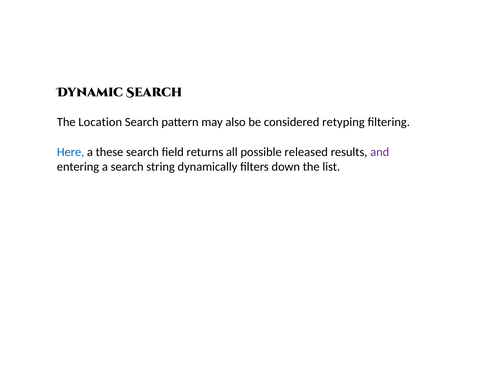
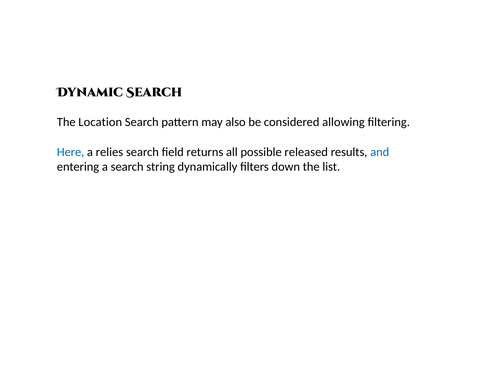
retyping: retyping -> allowing (343, 122)
these: these -> relies (109, 152)
and colour: purple -> blue (380, 152)
